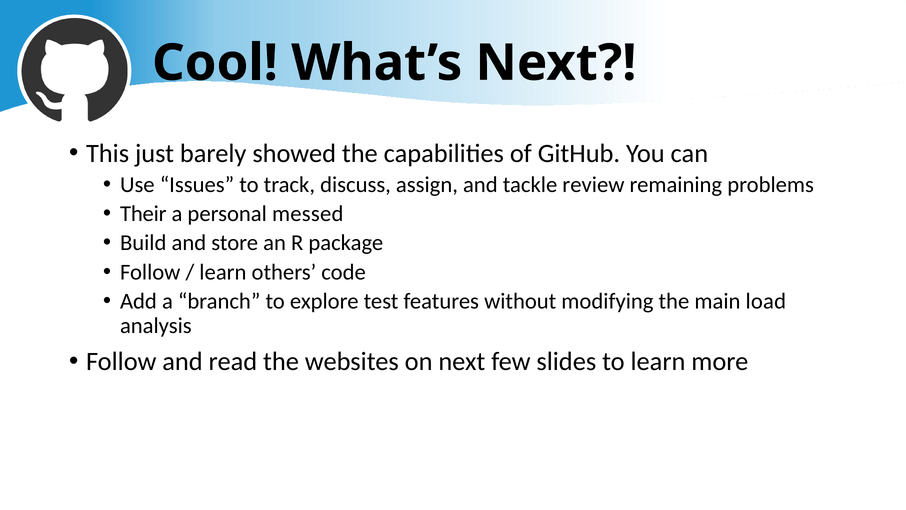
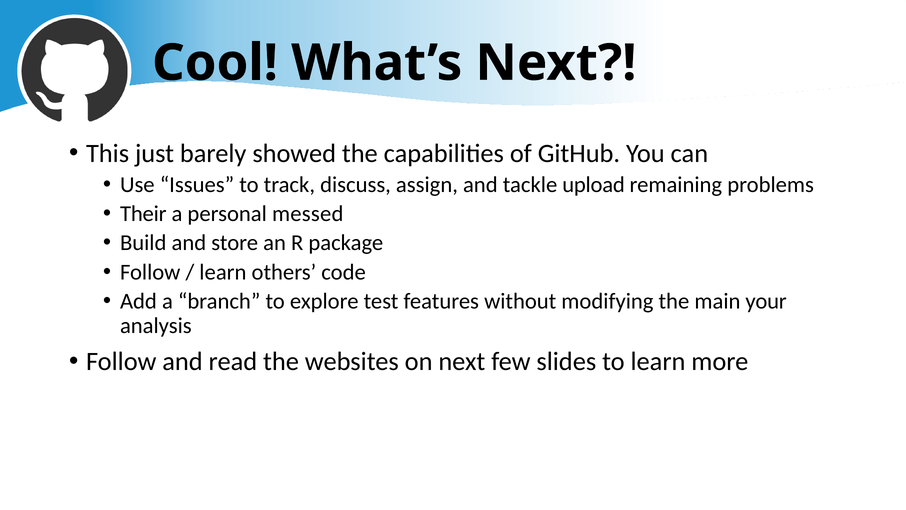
review: review -> upload (594, 184)
load: load -> your (766, 301)
